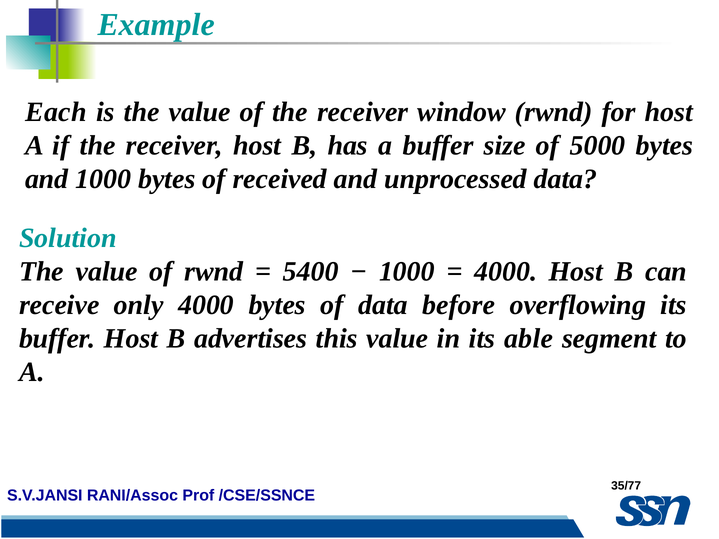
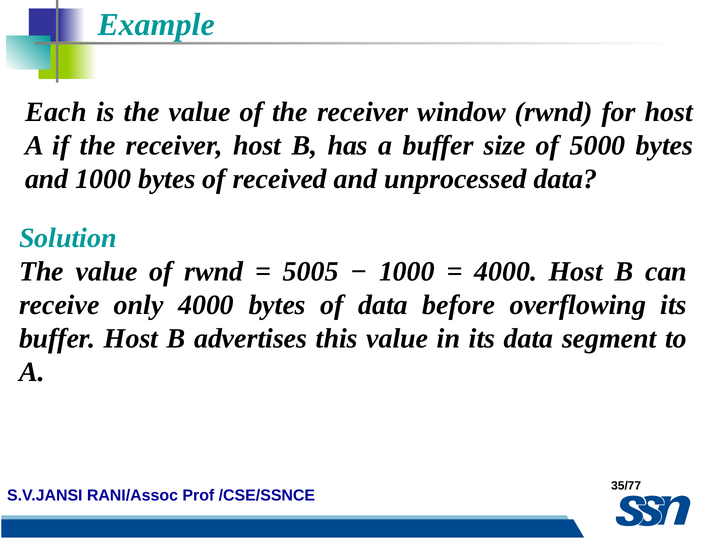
5400: 5400 -> 5005 (311, 272)
its able: able -> data (529, 339)
